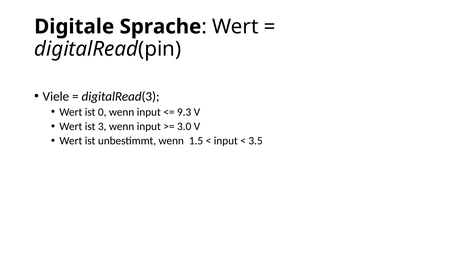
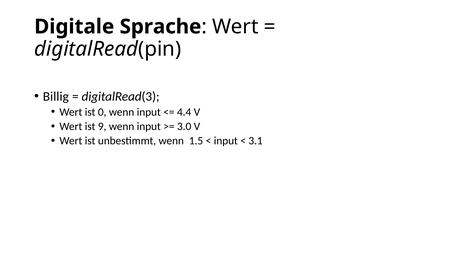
Viele: Viele -> Billig (56, 96)
9.3: 9.3 -> 4.4 (184, 112)
3: 3 -> 9 (102, 126)
3.5: 3.5 -> 3.1 (256, 141)
